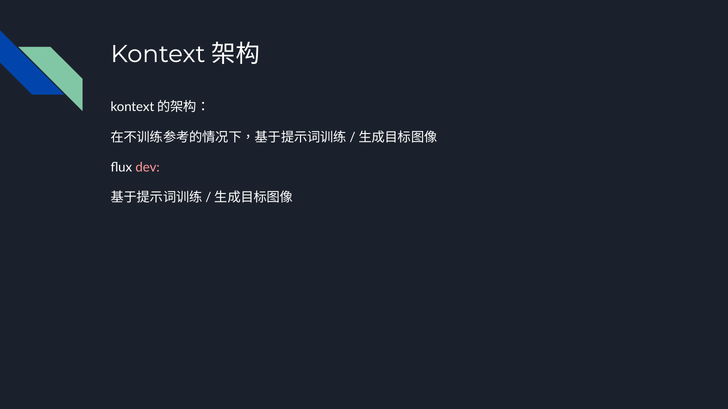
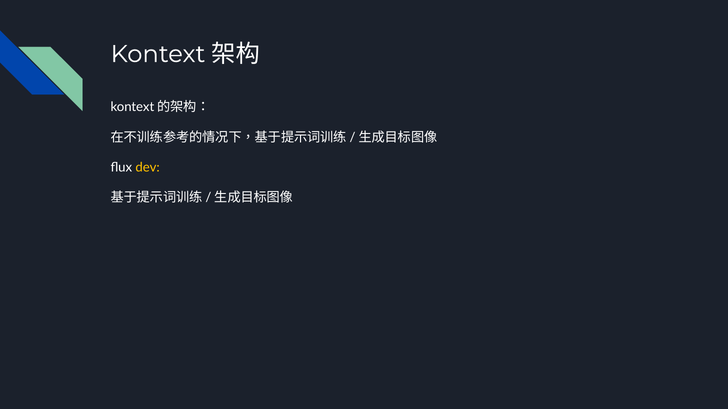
dev colour: pink -> yellow (148, 168)
